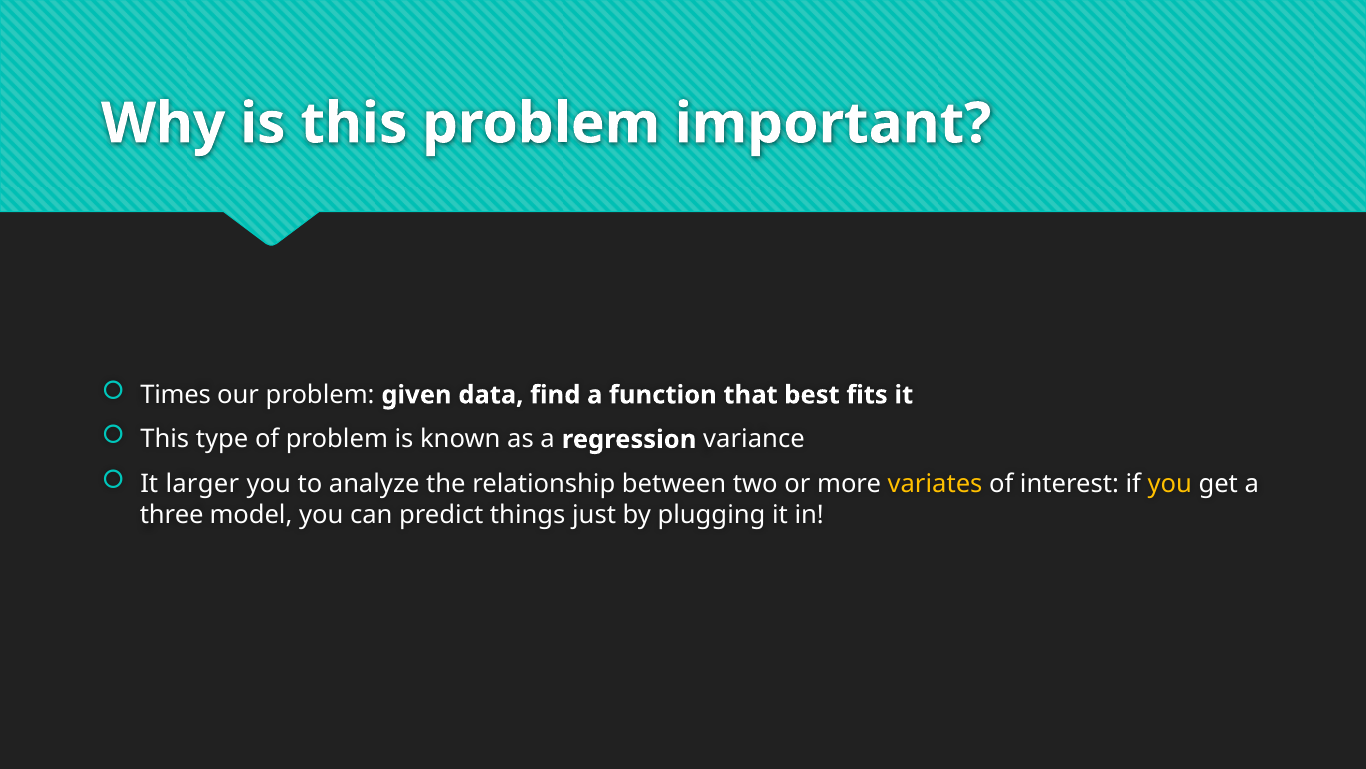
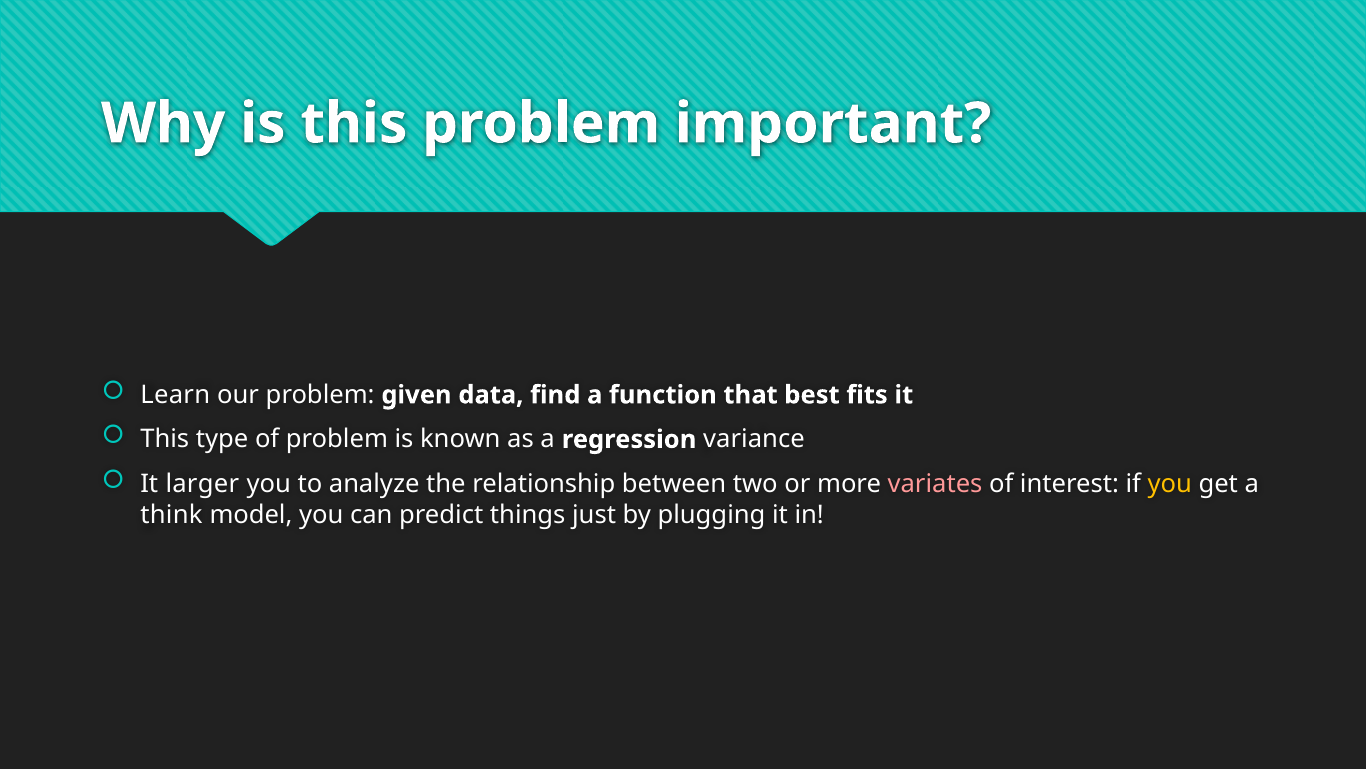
Times: Times -> Learn (175, 395)
variates colour: yellow -> pink (935, 484)
three: three -> think (171, 514)
